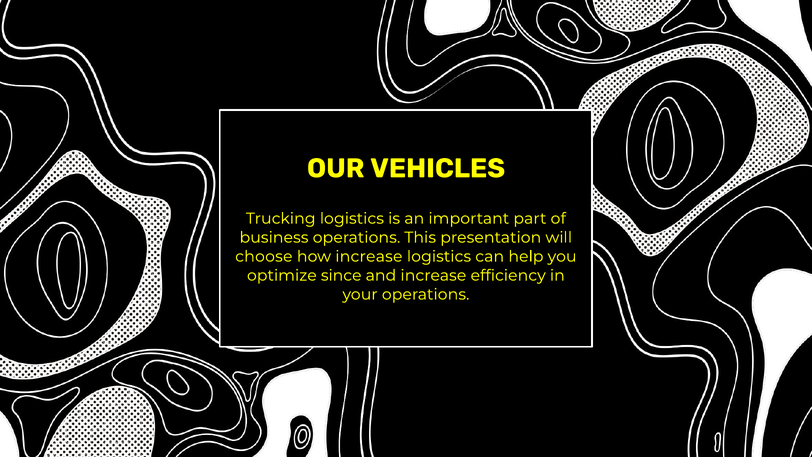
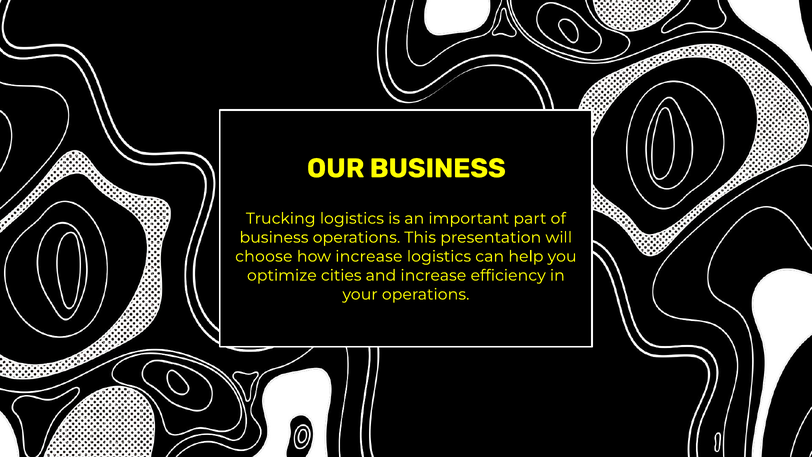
OUR VEHICLES: VEHICLES -> BUSINESS (438, 168)
since: since -> cities (341, 275)
